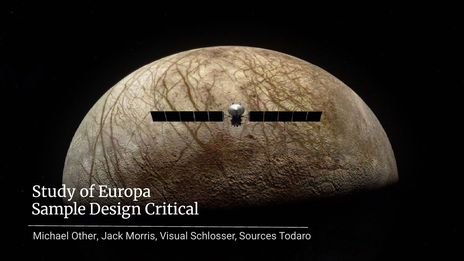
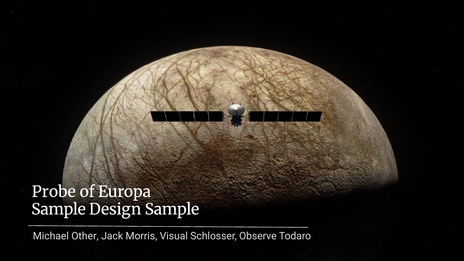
Study: Study -> Probe (54, 192)
Design Critical: Critical -> Sample (172, 209)
Sources: Sources -> Observe (258, 236)
